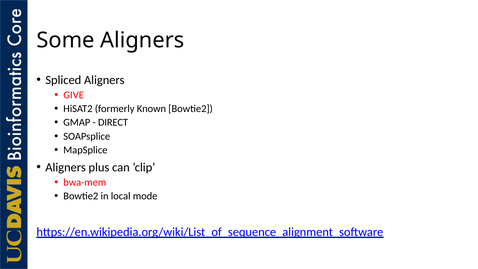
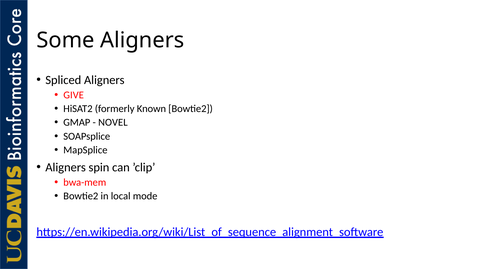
DIRECT: DIRECT -> NOVEL (113, 122)
plus: plus -> spin (99, 167)
